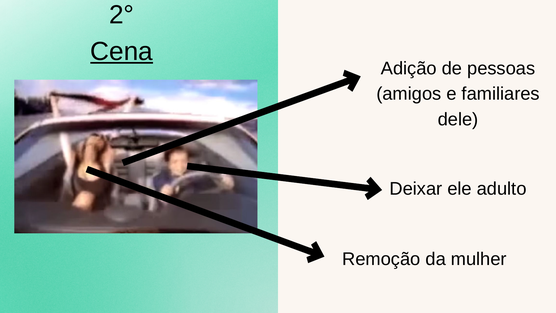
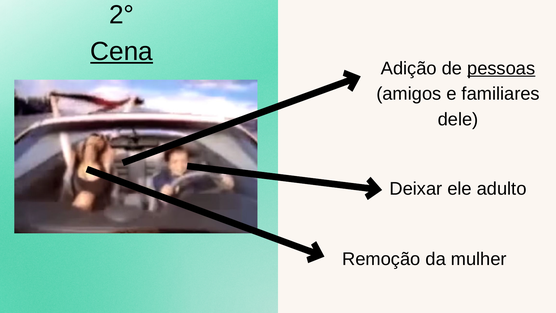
pessoas underline: none -> present (501, 68)
